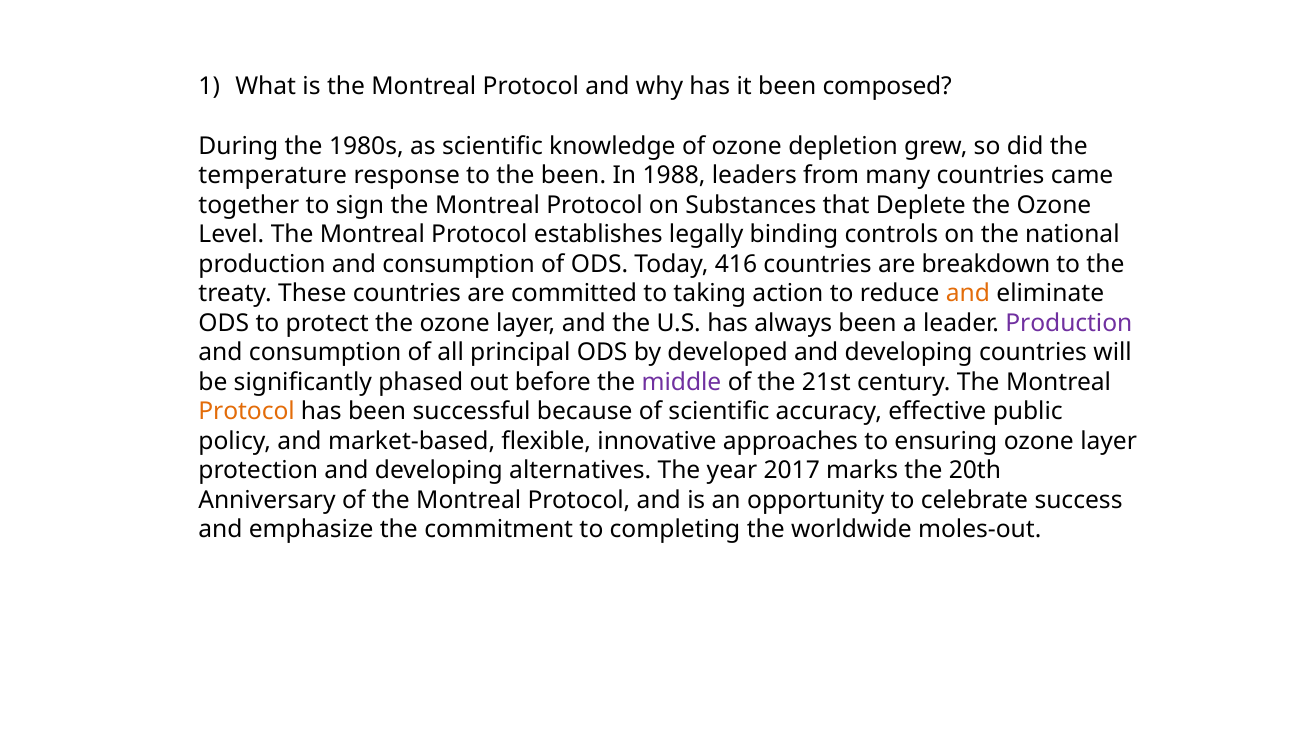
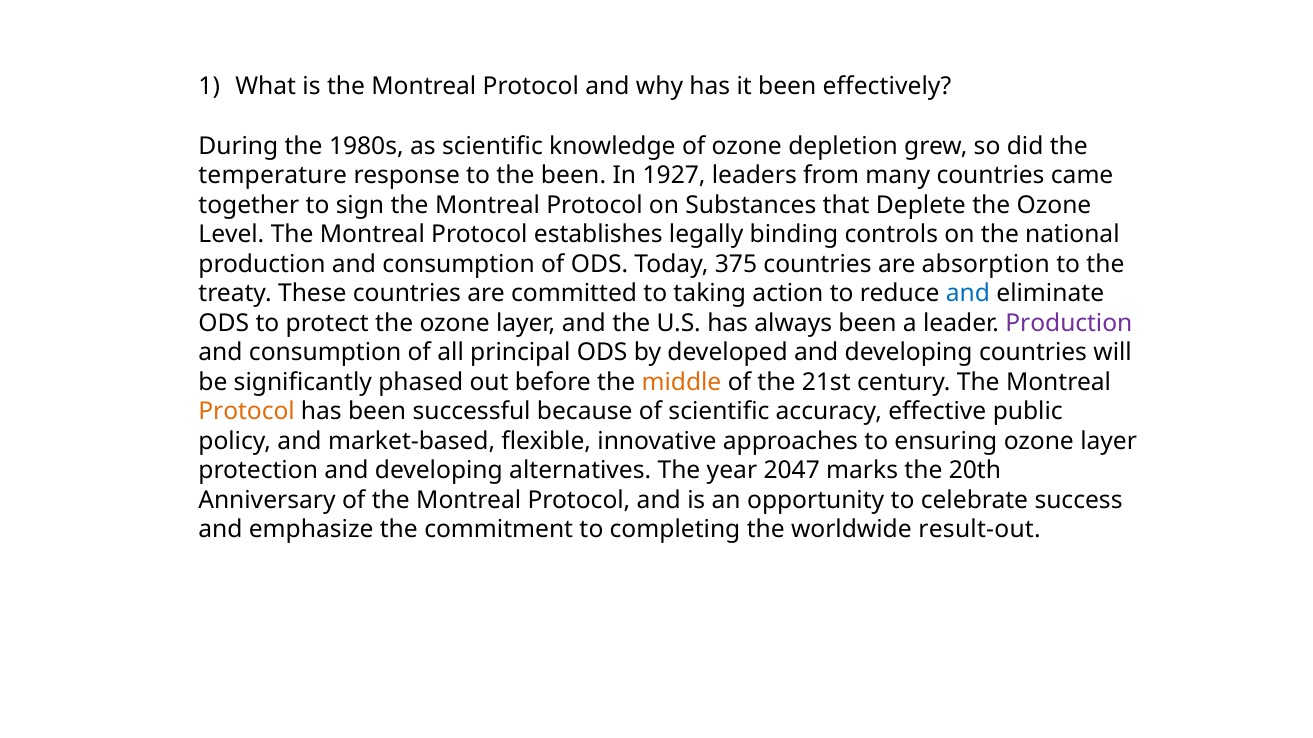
composed: composed -> effectively (887, 87)
1988: 1988 -> 1927 (674, 176)
416: 416 -> 375 (736, 264)
breakdown: breakdown -> absorption (986, 264)
and colour: orange -> blue (968, 294)
middle colour: purple -> orange (681, 382)
2017: 2017 -> 2047 (792, 471)
moles-out: moles-out -> result-out (980, 530)
